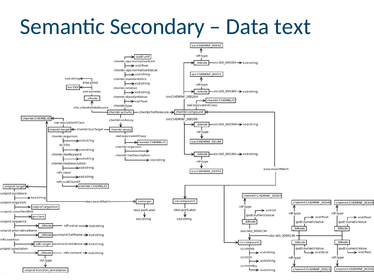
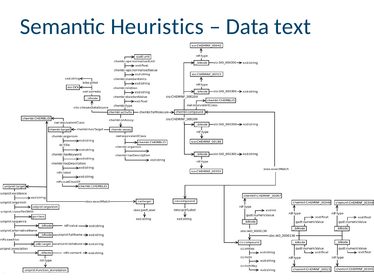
Secondary: Secondary -> Heuristics (157, 27)
